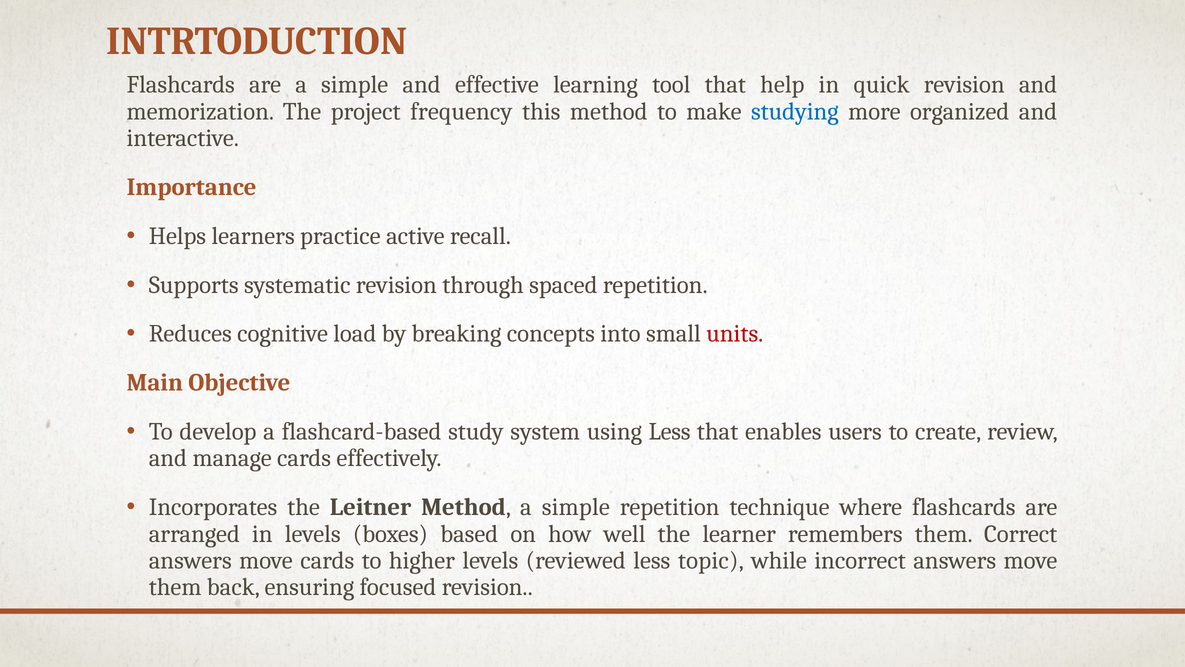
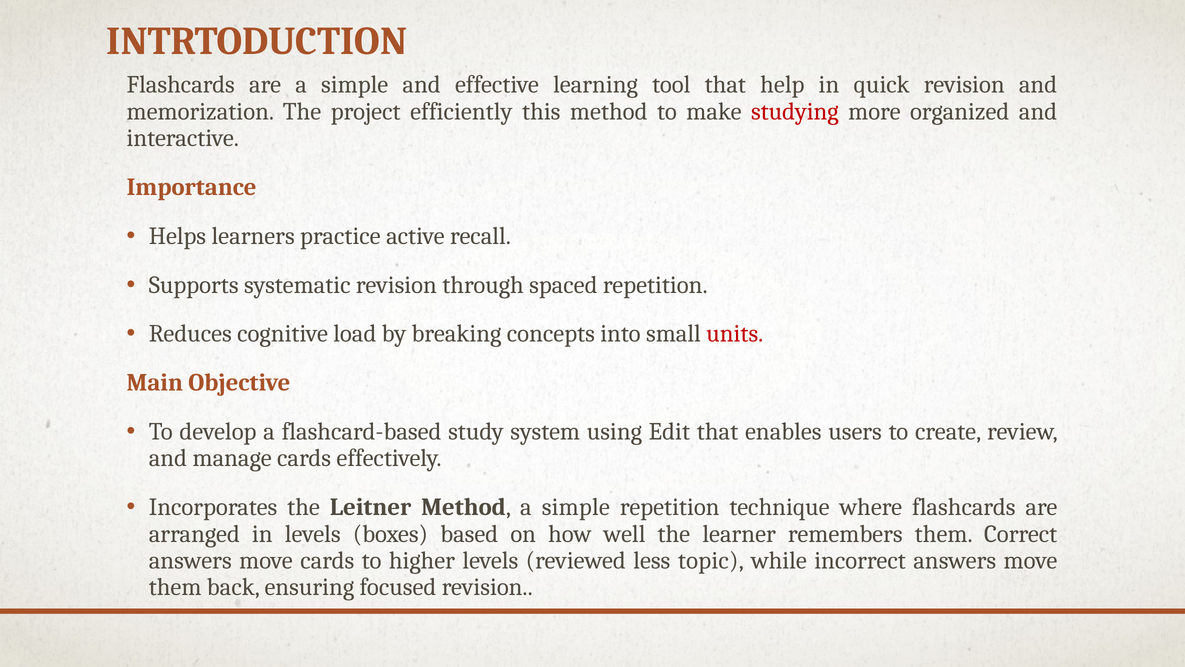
frequency: frequency -> efficiently (461, 111)
studying colour: blue -> red (795, 111)
using Less: Less -> Edit (669, 431)
